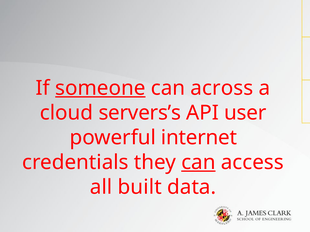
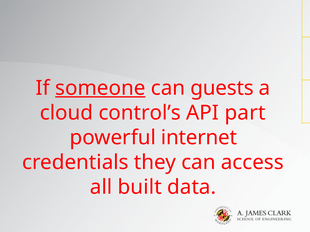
across: across -> guests (222, 88)
servers’s: servers’s -> control’s (140, 113)
user: user -> part (245, 113)
can underline: present -> none (198, 163)
